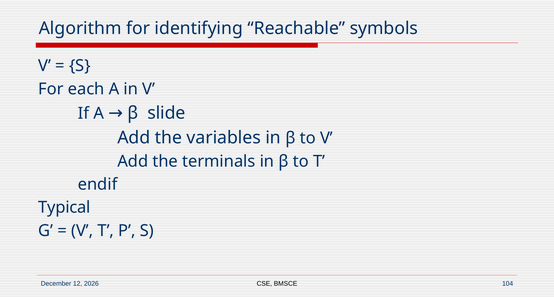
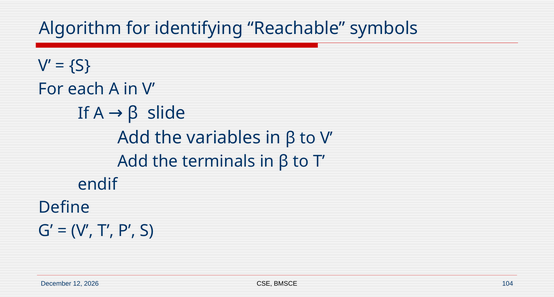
Typical: Typical -> Define (64, 207)
